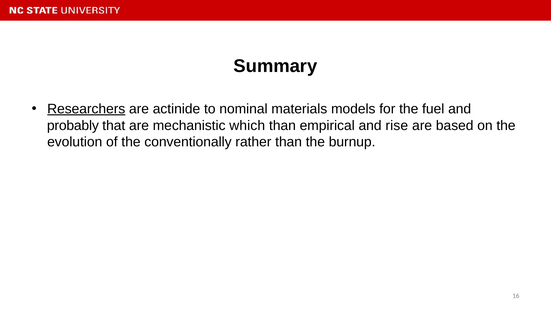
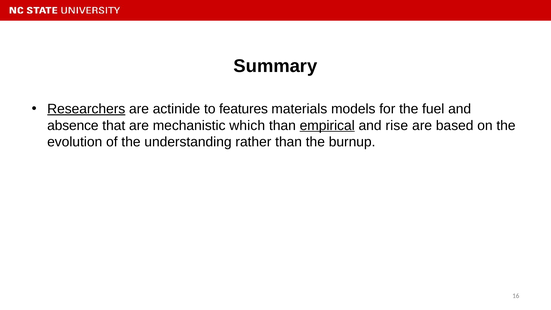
nominal: nominal -> features (244, 109)
probably: probably -> absence (73, 125)
empirical underline: none -> present (327, 125)
conventionally: conventionally -> understanding (188, 142)
